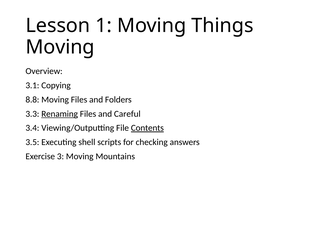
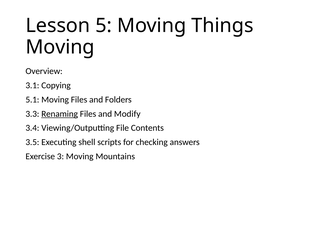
1: 1 -> 5 (104, 26)
8.8: 8.8 -> 5.1 (32, 100)
Careful: Careful -> Modify (127, 114)
Contents underline: present -> none (147, 128)
